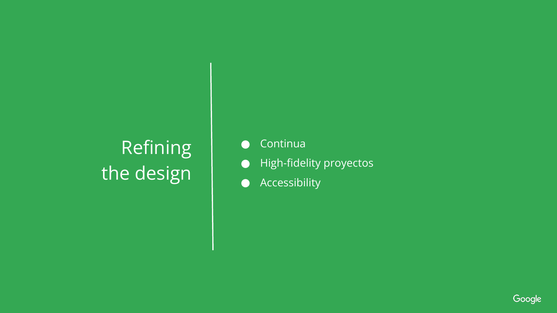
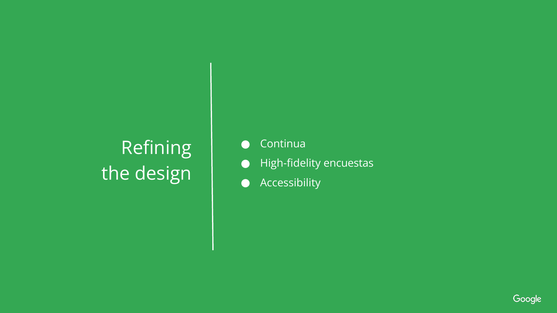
proyectos: proyectos -> encuestas (349, 164)
